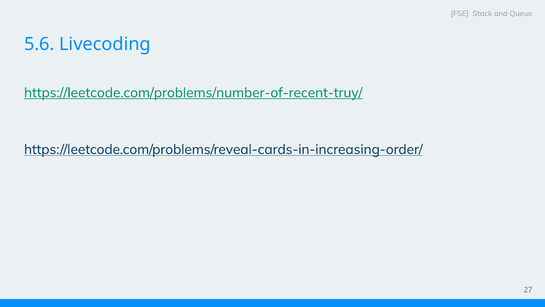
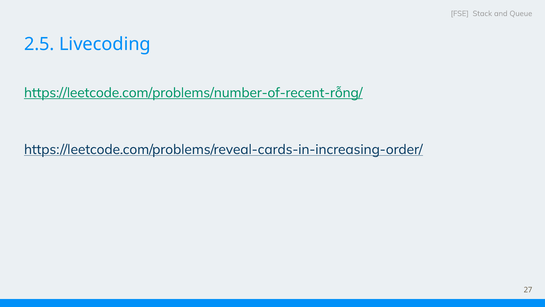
5.6: 5.6 -> 2.5 (39, 44)
https://leetcode.com/problems/number-of-recent-truy/: https://leetcode.com/problems/number-of-recent-truy/ -> https://leetcode.com/problems/number-of-recent-rỗng/ (193, 93)
